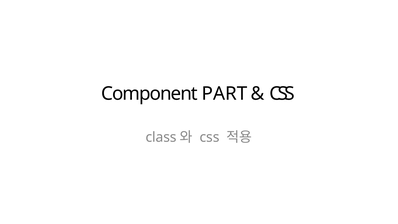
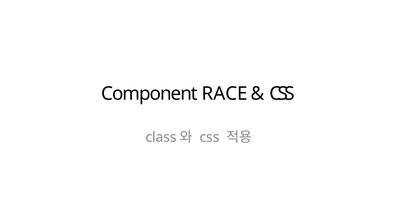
PART: PART -> RACE (225, 93)
